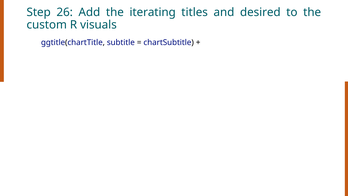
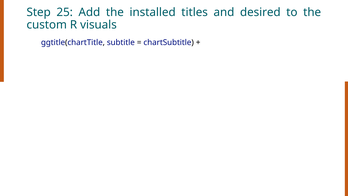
26: 26 -> 25 (65, 12)
iterating: iterating -> installed (153, 12)
